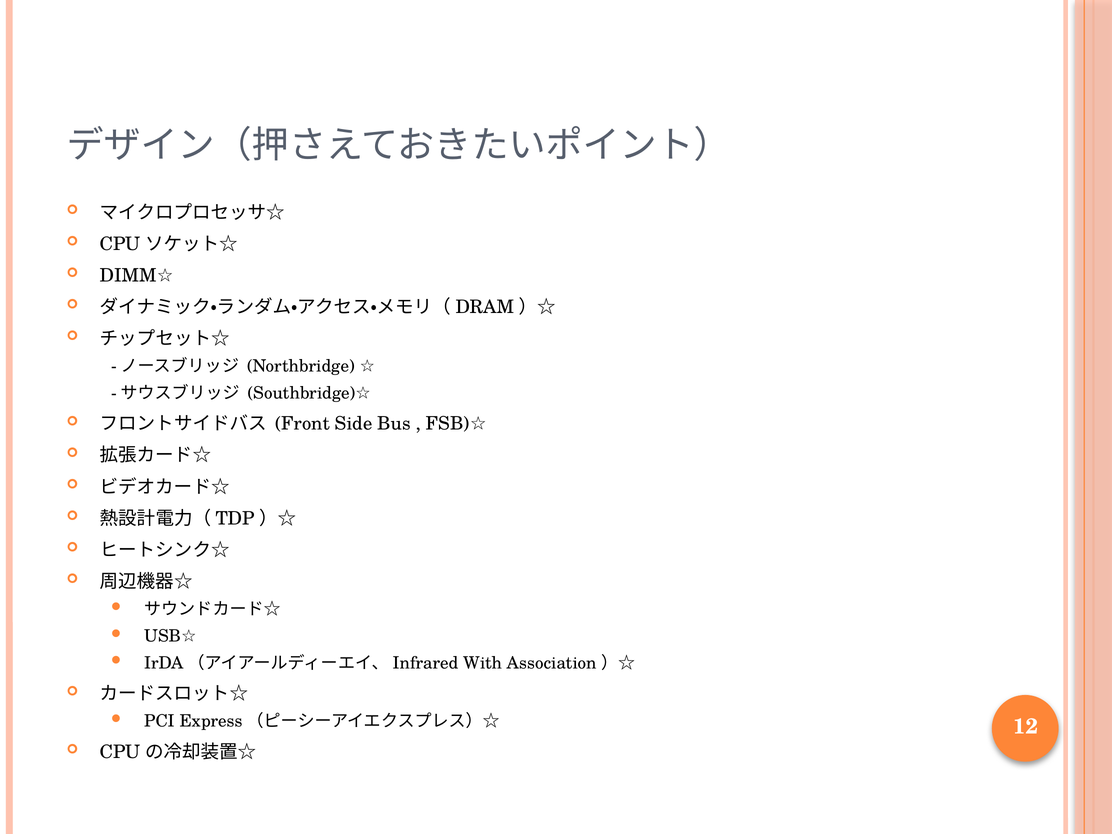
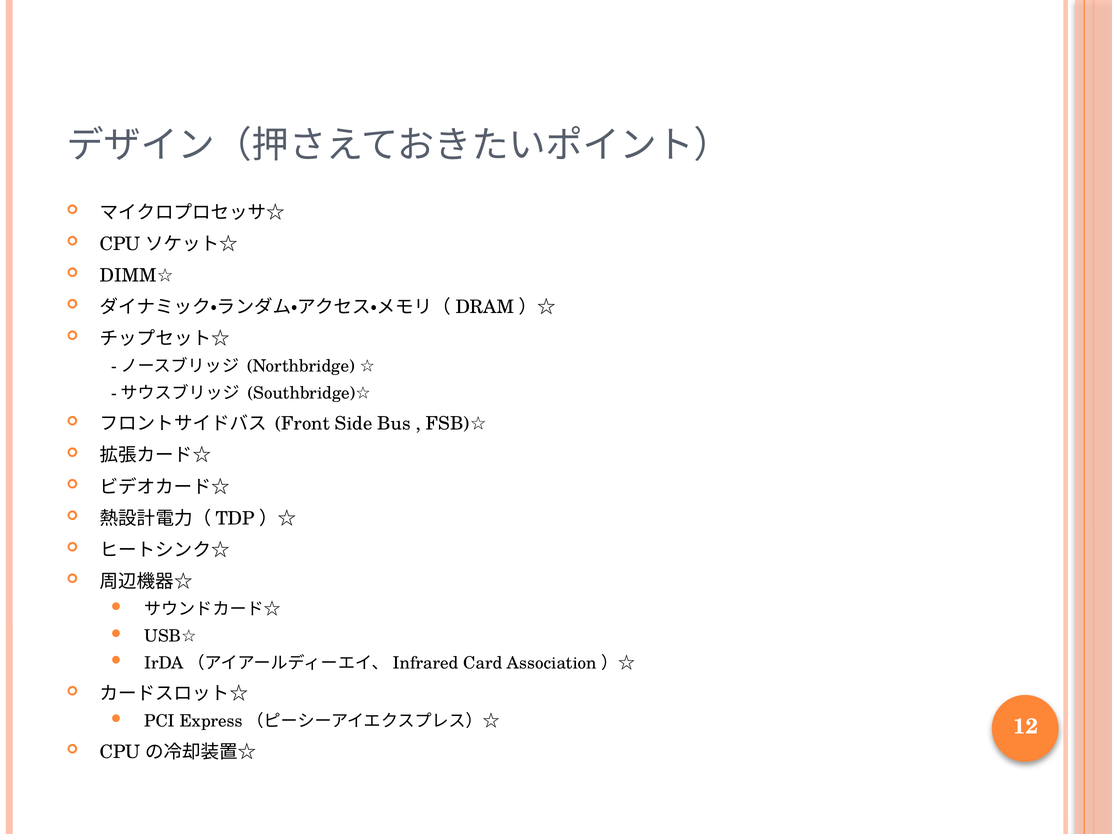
With: With -> Card (483, 663)
